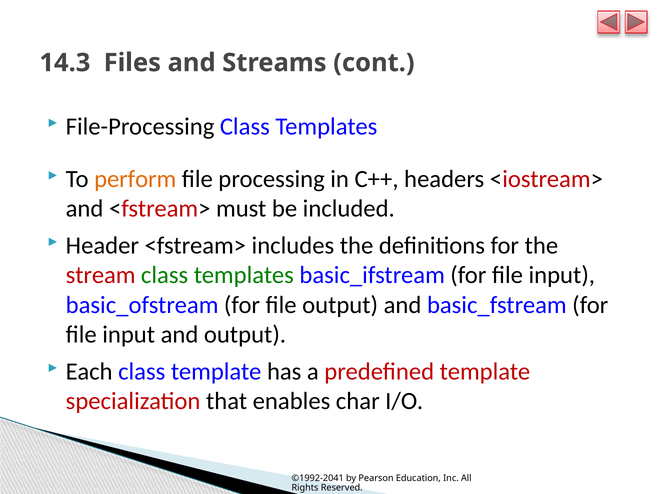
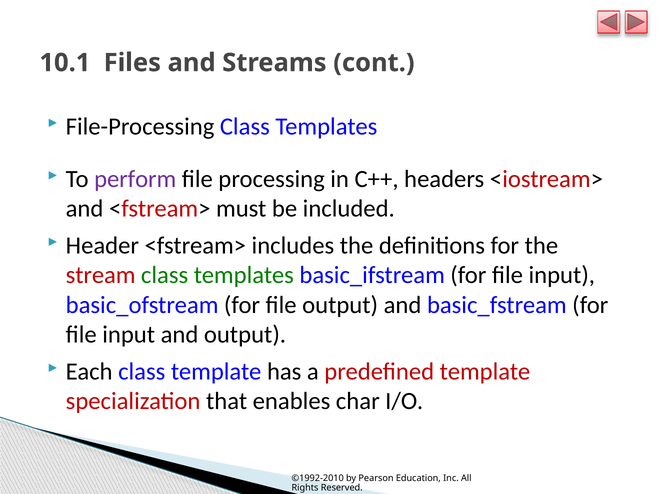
14.3: 14.3 -> 10.1 (65, 63)
perform colour: orange -> purple (135, 179)
©1992-2041: ©1992-2041 -> ©1992-2010 (318, 478)
